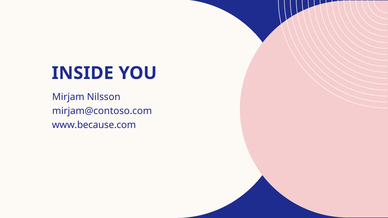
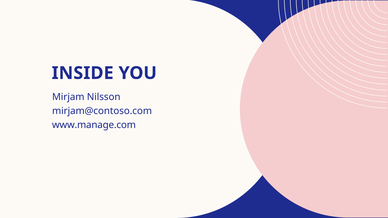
www.because.com: www.because.com -> www.manage.com (94, 125)
